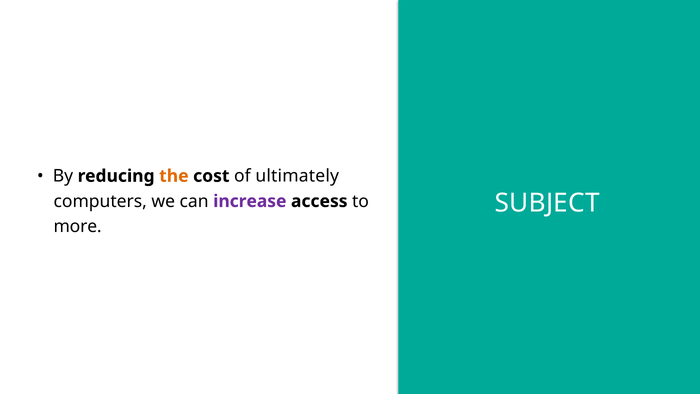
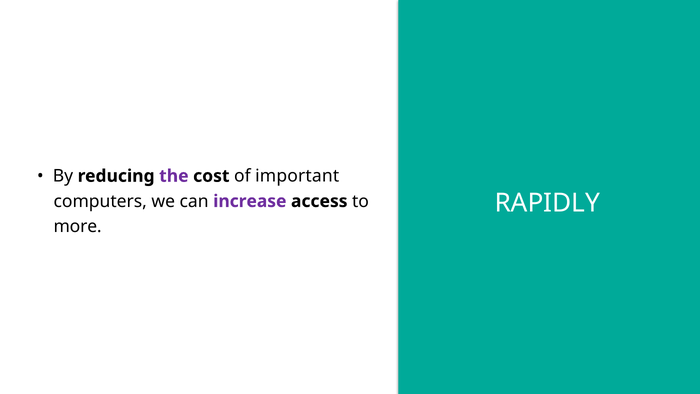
the colour: orange -> purple (174, 176)
ultimately: ultimately -> important (297, 176)
SUBJECT: SUBJECT -> RAPIDLY (547, 203)
